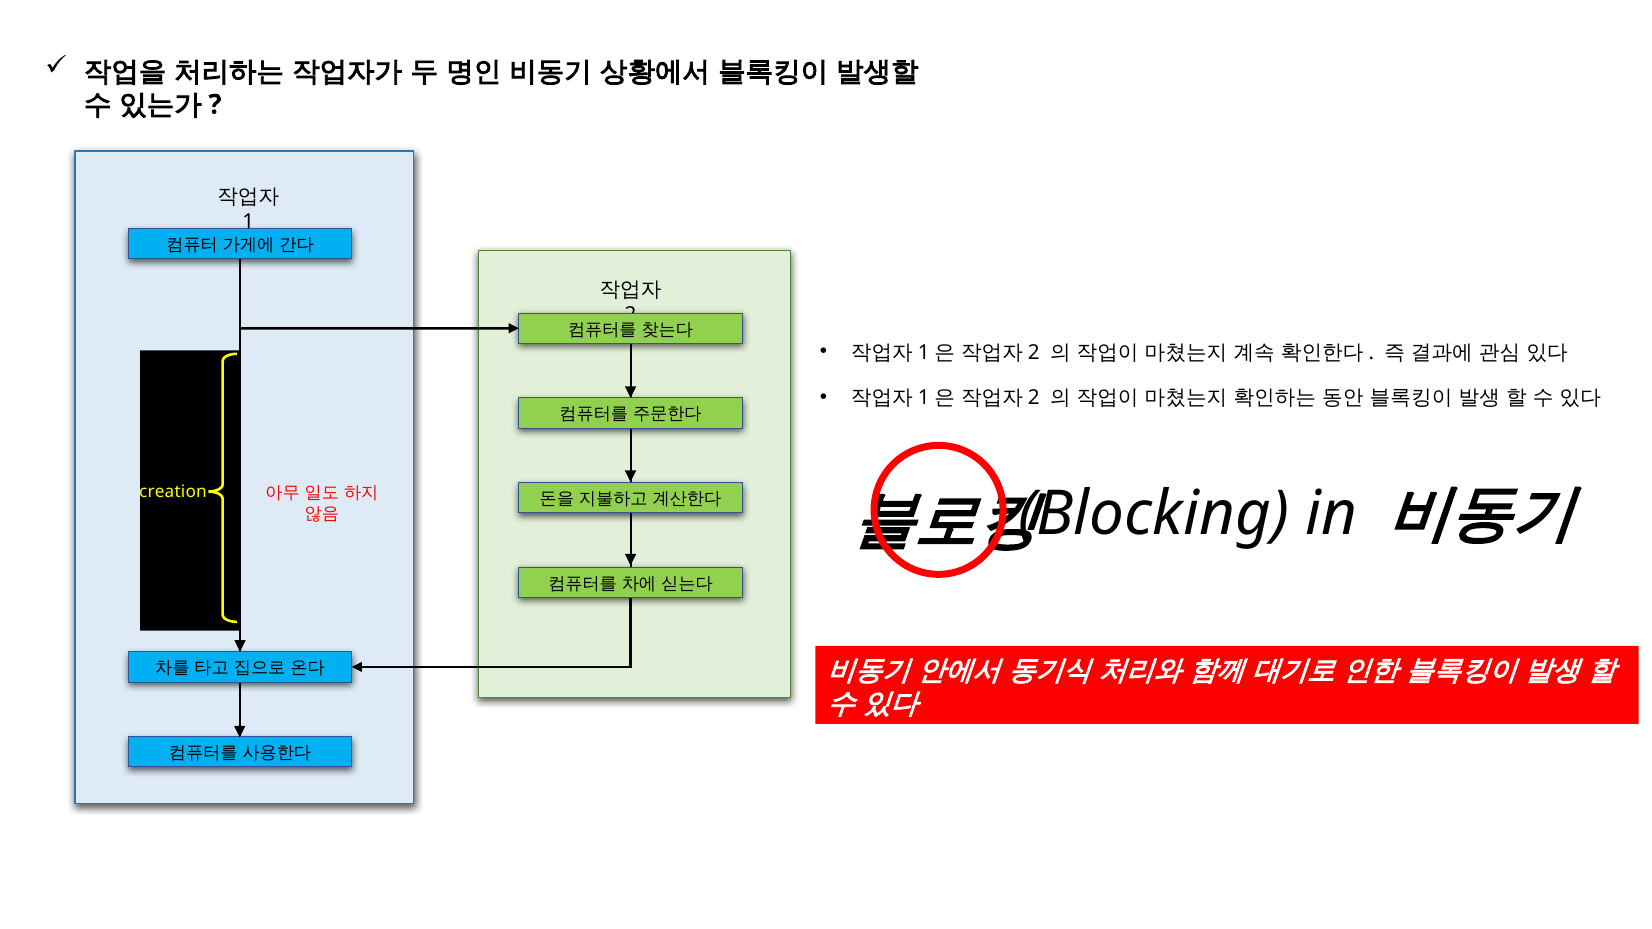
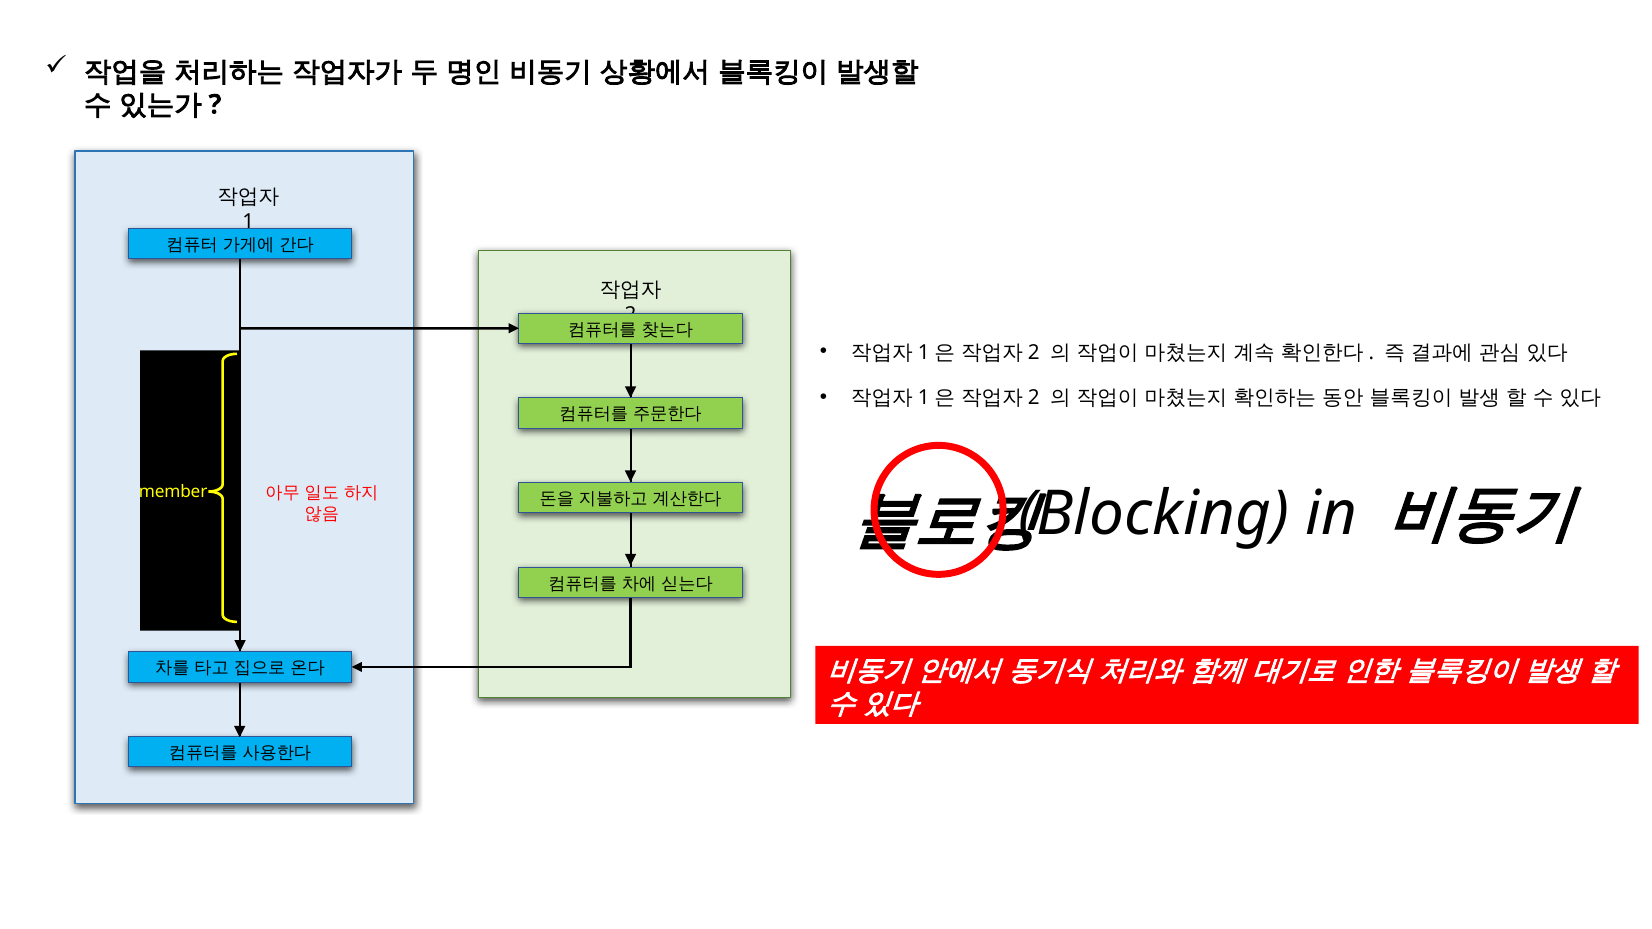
creation: creation -> member (173, 492)
